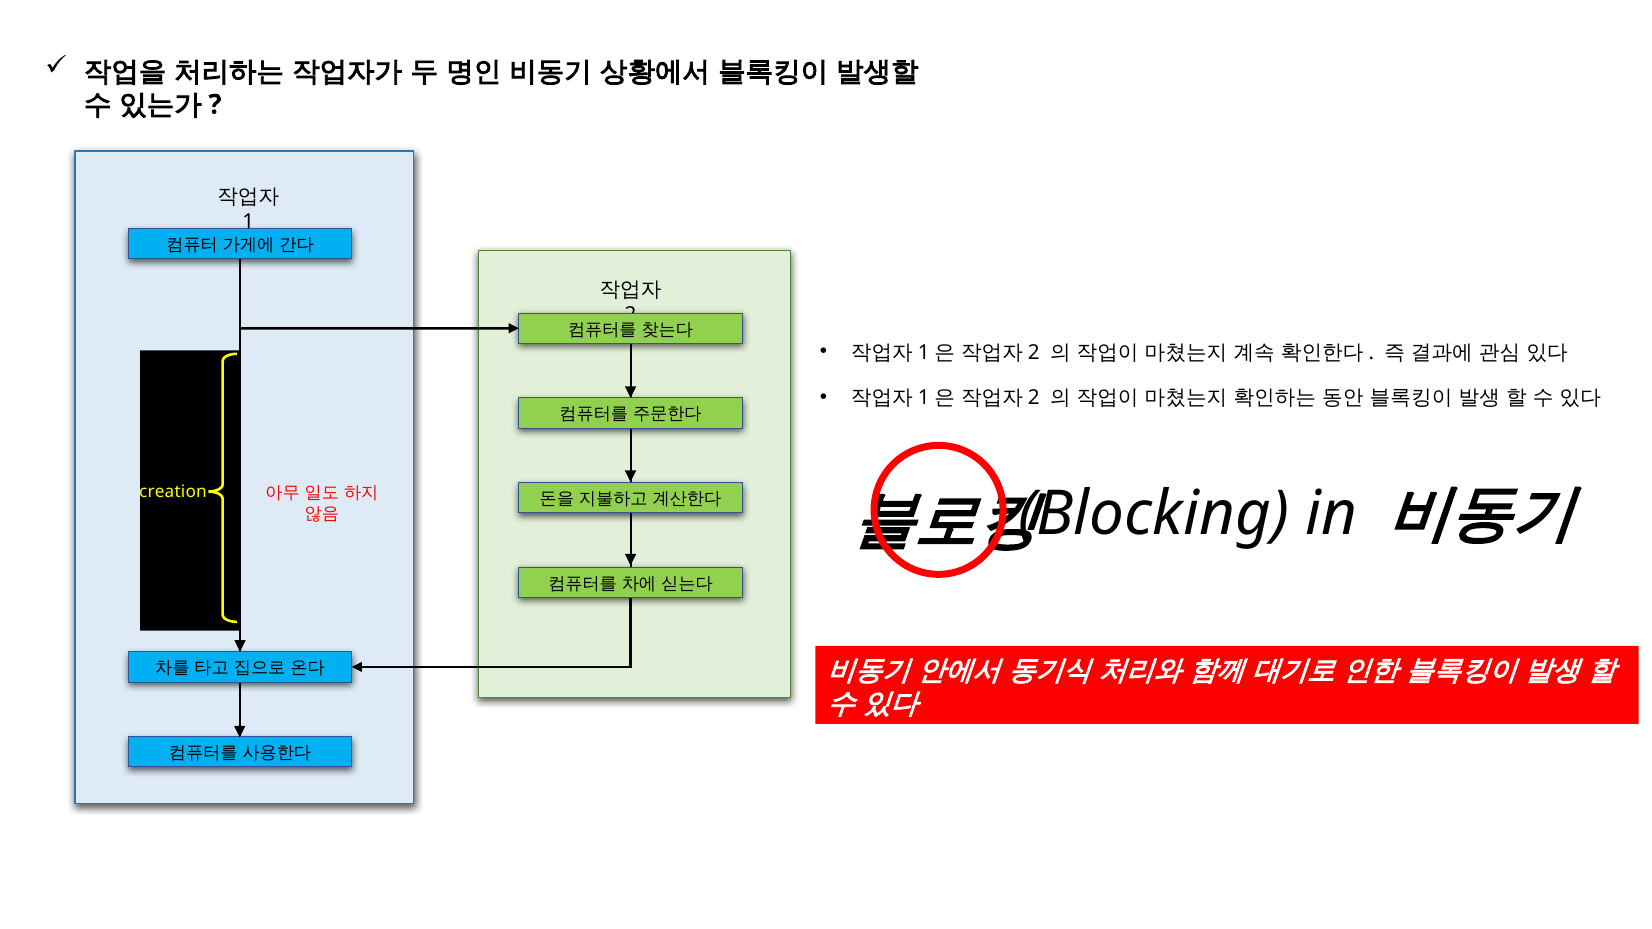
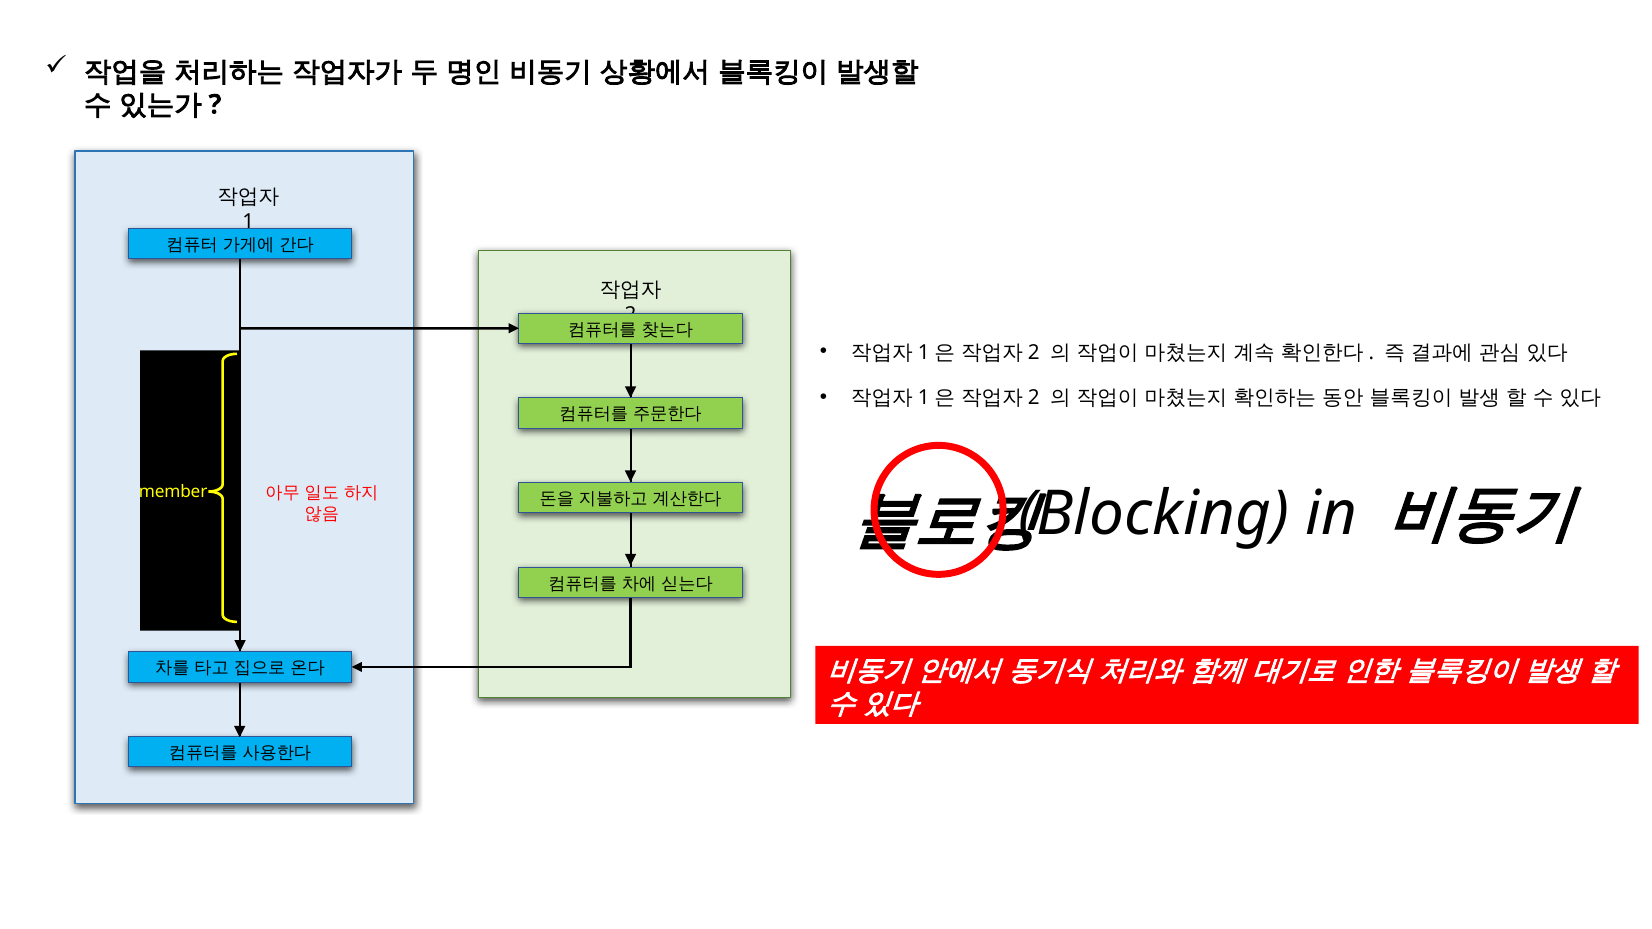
creation: creation -> member (173, 492)
